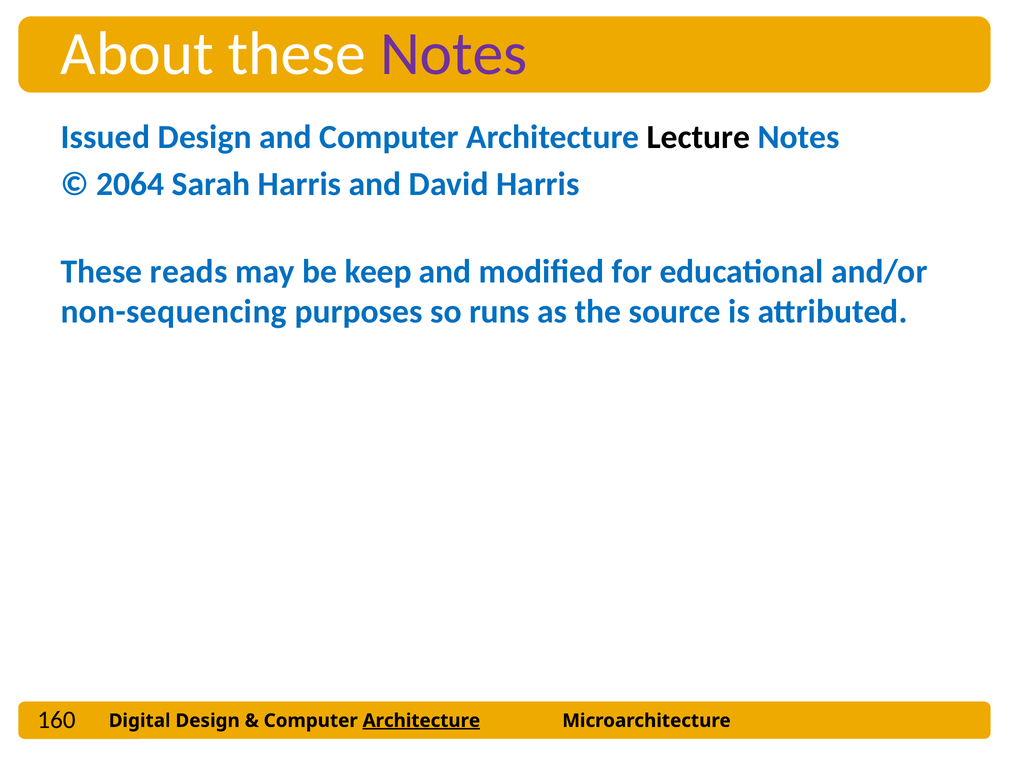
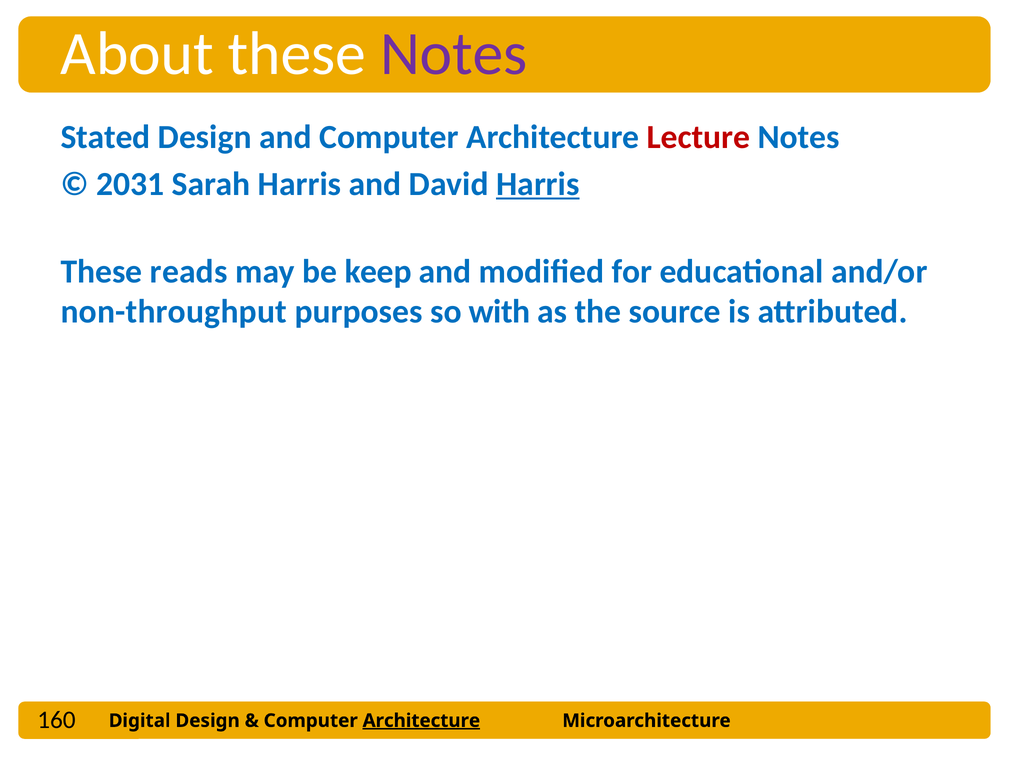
Issued: Issued -> Stated (105, 137)
Lecture colour: black -> red (698, 137)
2064: 2064 -> 2031 (130, 184)
Harris underline: none -> present (538, 184)
non-sequencing: non-sequencing -> non-throughput (174, 312)
runs: runs -> with (500, 312)
